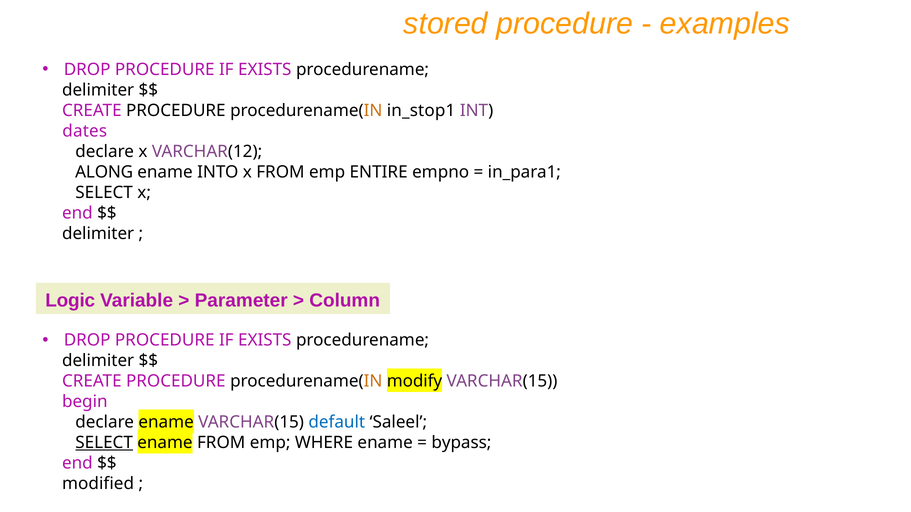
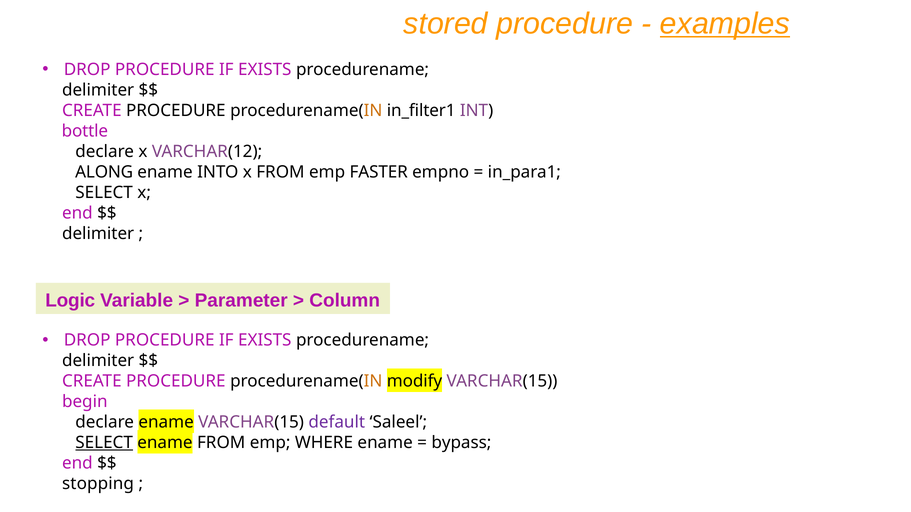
examples underline: none -> present (725, 24)
in_stop1: in_stop1 -> in_filter1 (421, 111)
dates: dates -> bottle (85, 131)
ENTIRE: ENTIRE -> FASTER (379, 172)
default colour: blue -> purple (337, 423)
modified: modified -> stopping (98, 484)
